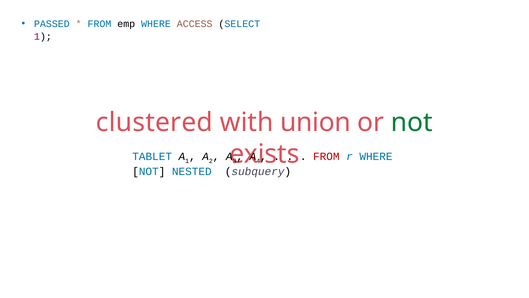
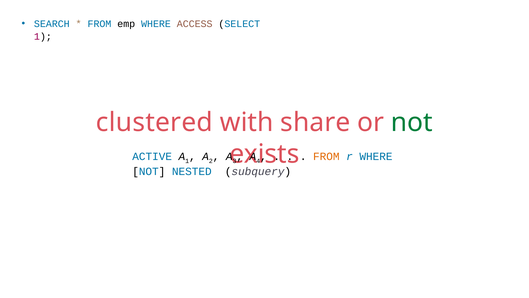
PASSED: PASSED -> SEARCH (52, 24)
union: union -> share (315, 122)
TABLET: TABLET -> ACTIVE (152, 156)
FROM colour: red -> orange (326, 156)
